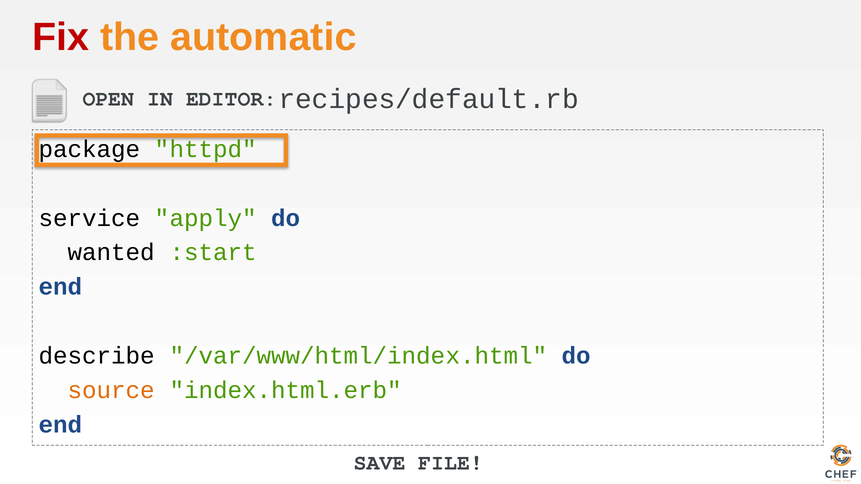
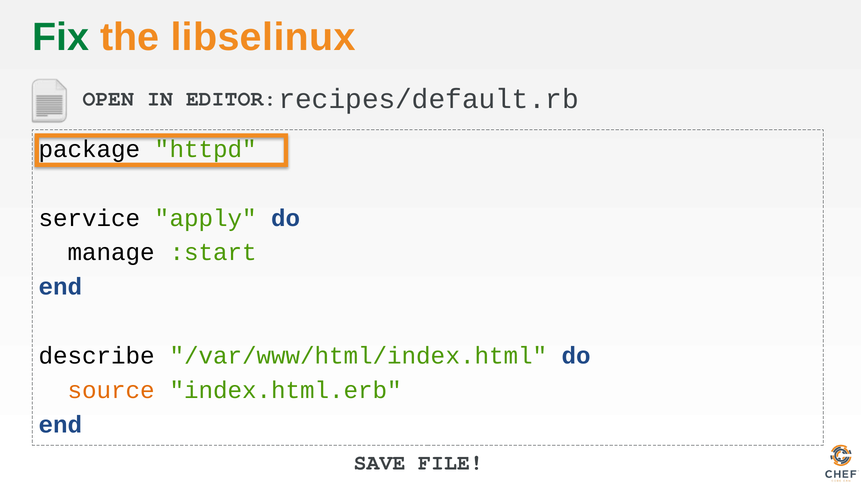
Fix colour: red -> green (61, 37)
automatic: automatic -> libselinux (263, 37)
wanted: wanted -> manage (111, 253)
